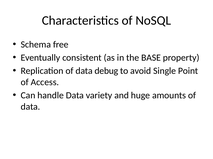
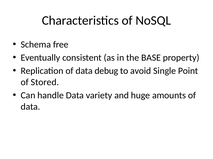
Access: Access -> Stored (45, 83)
